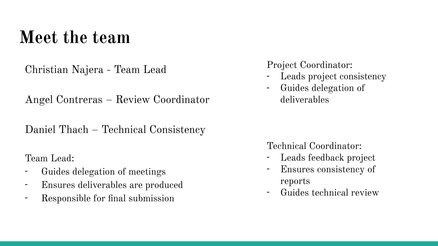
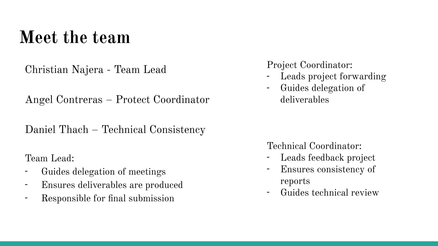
project consistency: consistency -> forwarding (363, 77)
Review: Review -> Protect (133, 100)
